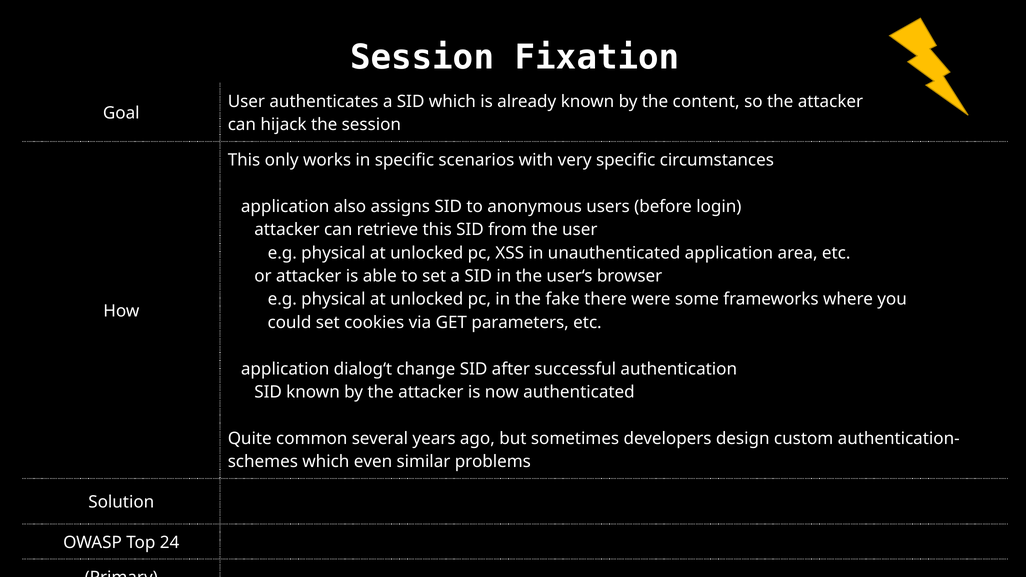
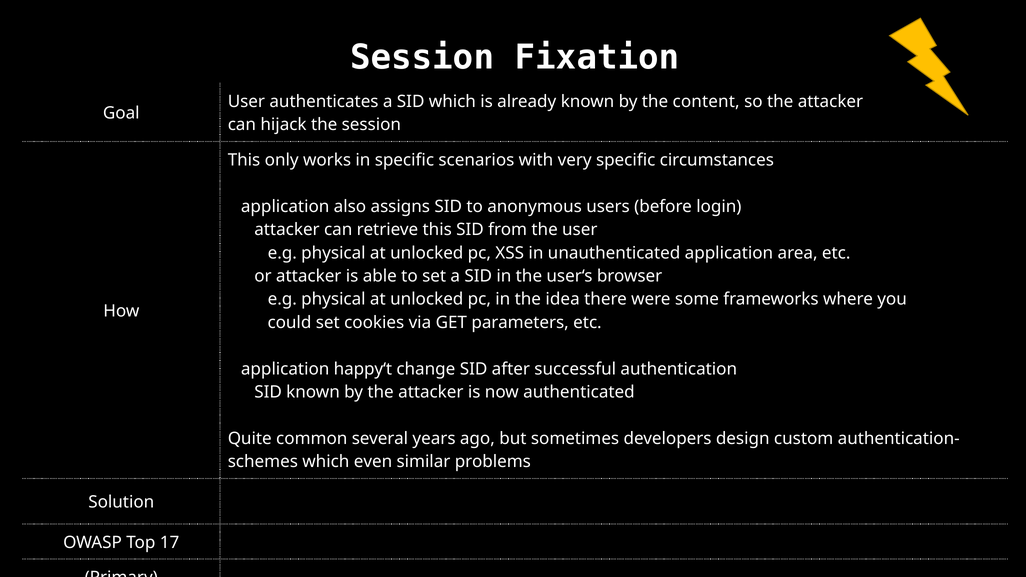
fake: fake -> idea (563, 299)
dialog‘t: dialog‘t -> happy‘t (363, 369)
24: 24 -> 17 (170, 543)
